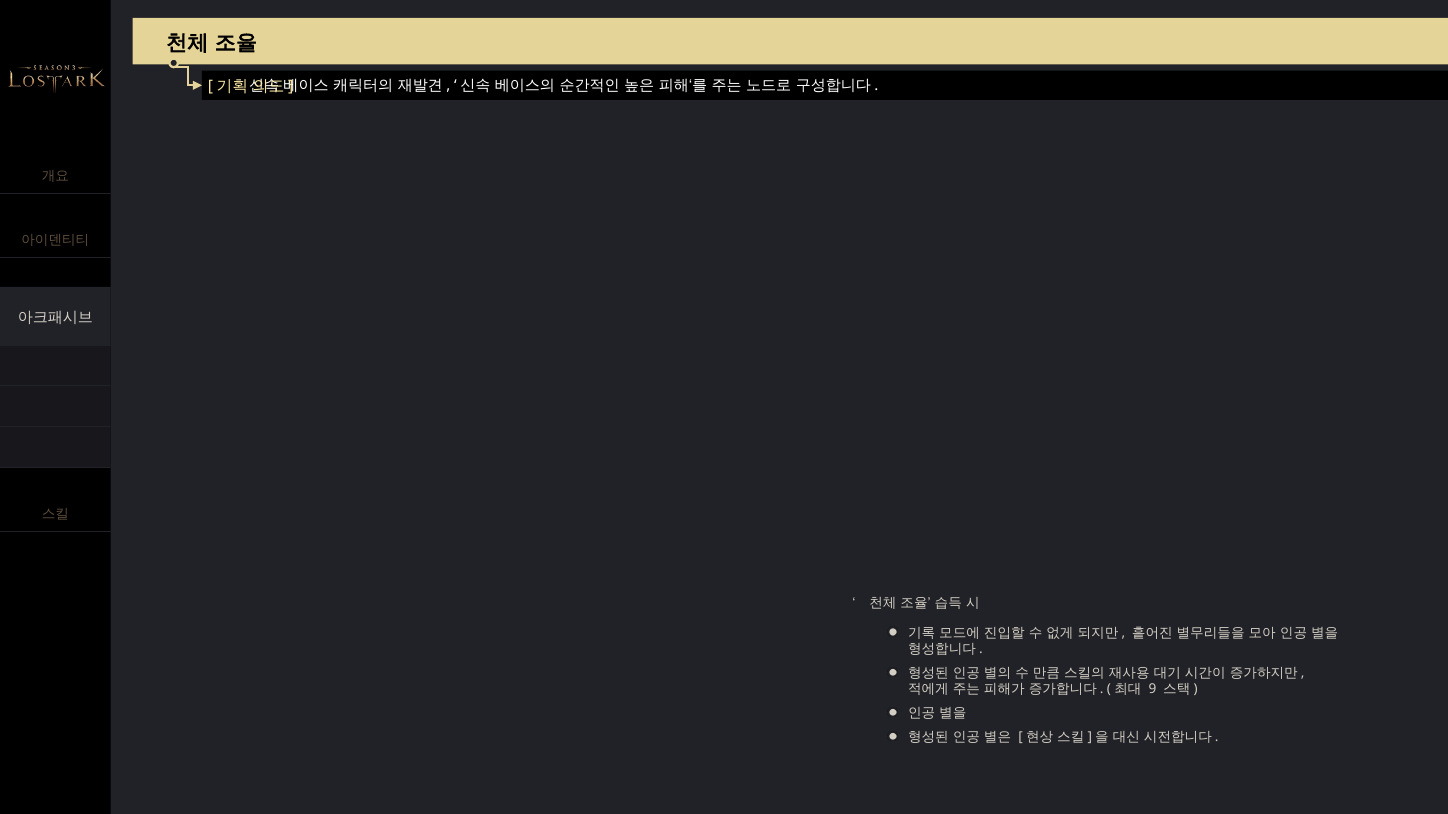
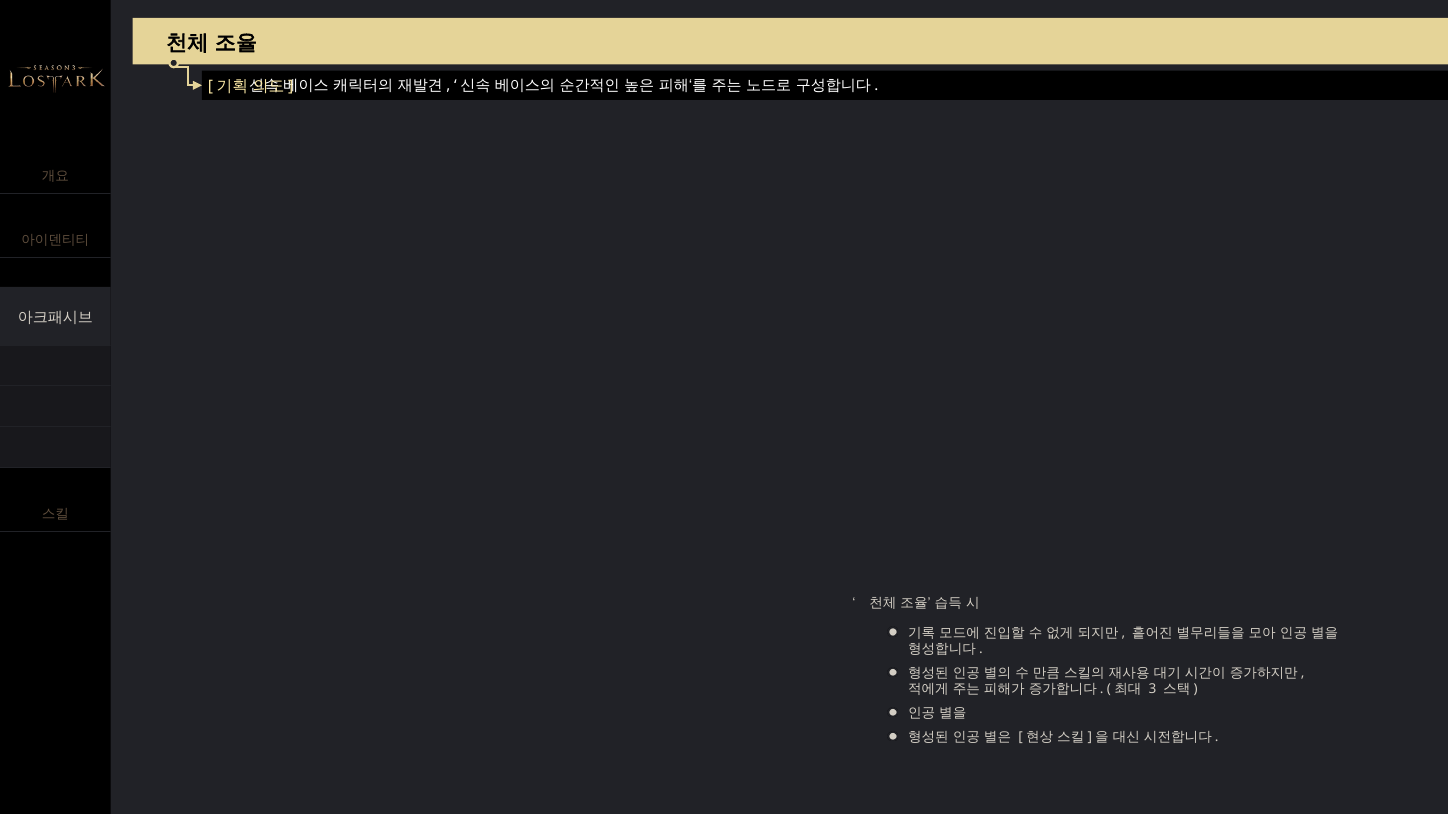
9: 9 -> 3 (1153, 690)
